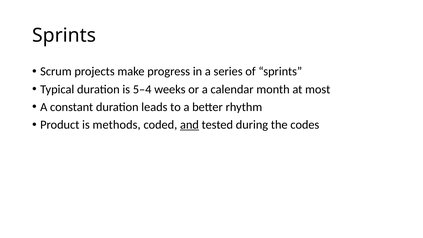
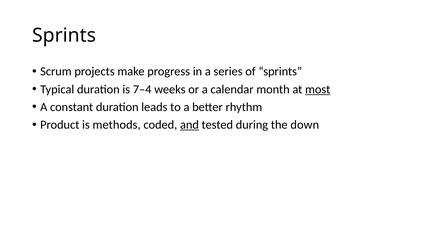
5–4: 5–4 -> 7–4 (142, 89)
most underline: none -> present (318, 89)
codes: codes -> down (305, 125)
